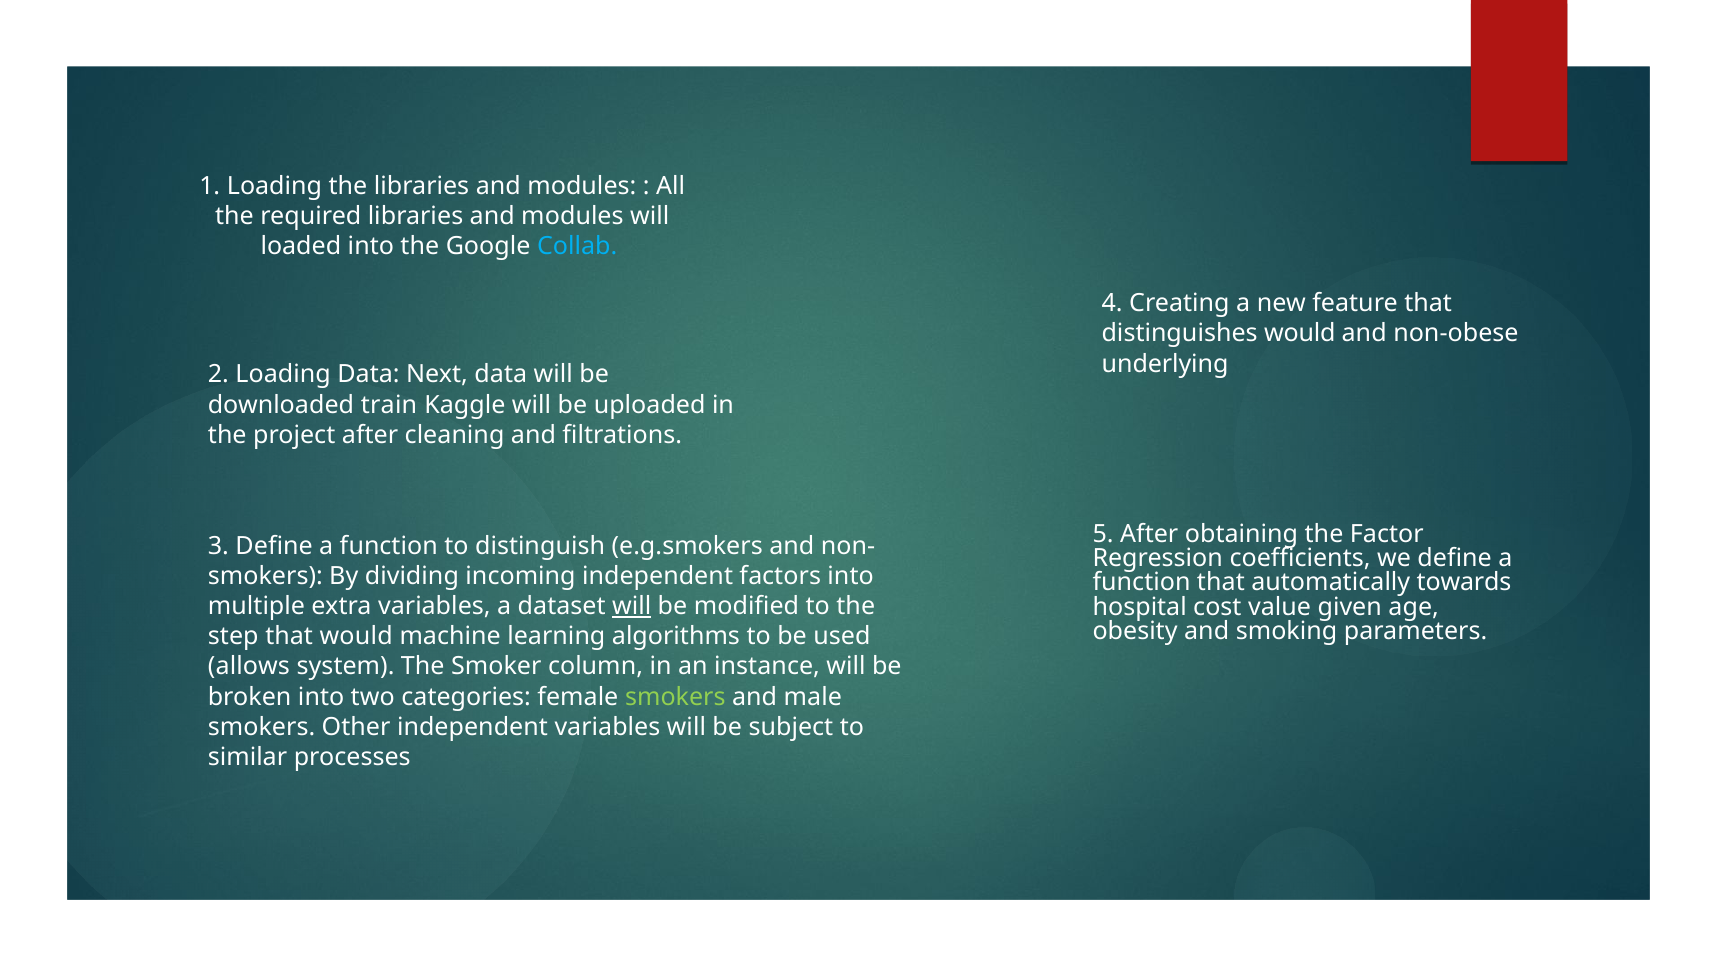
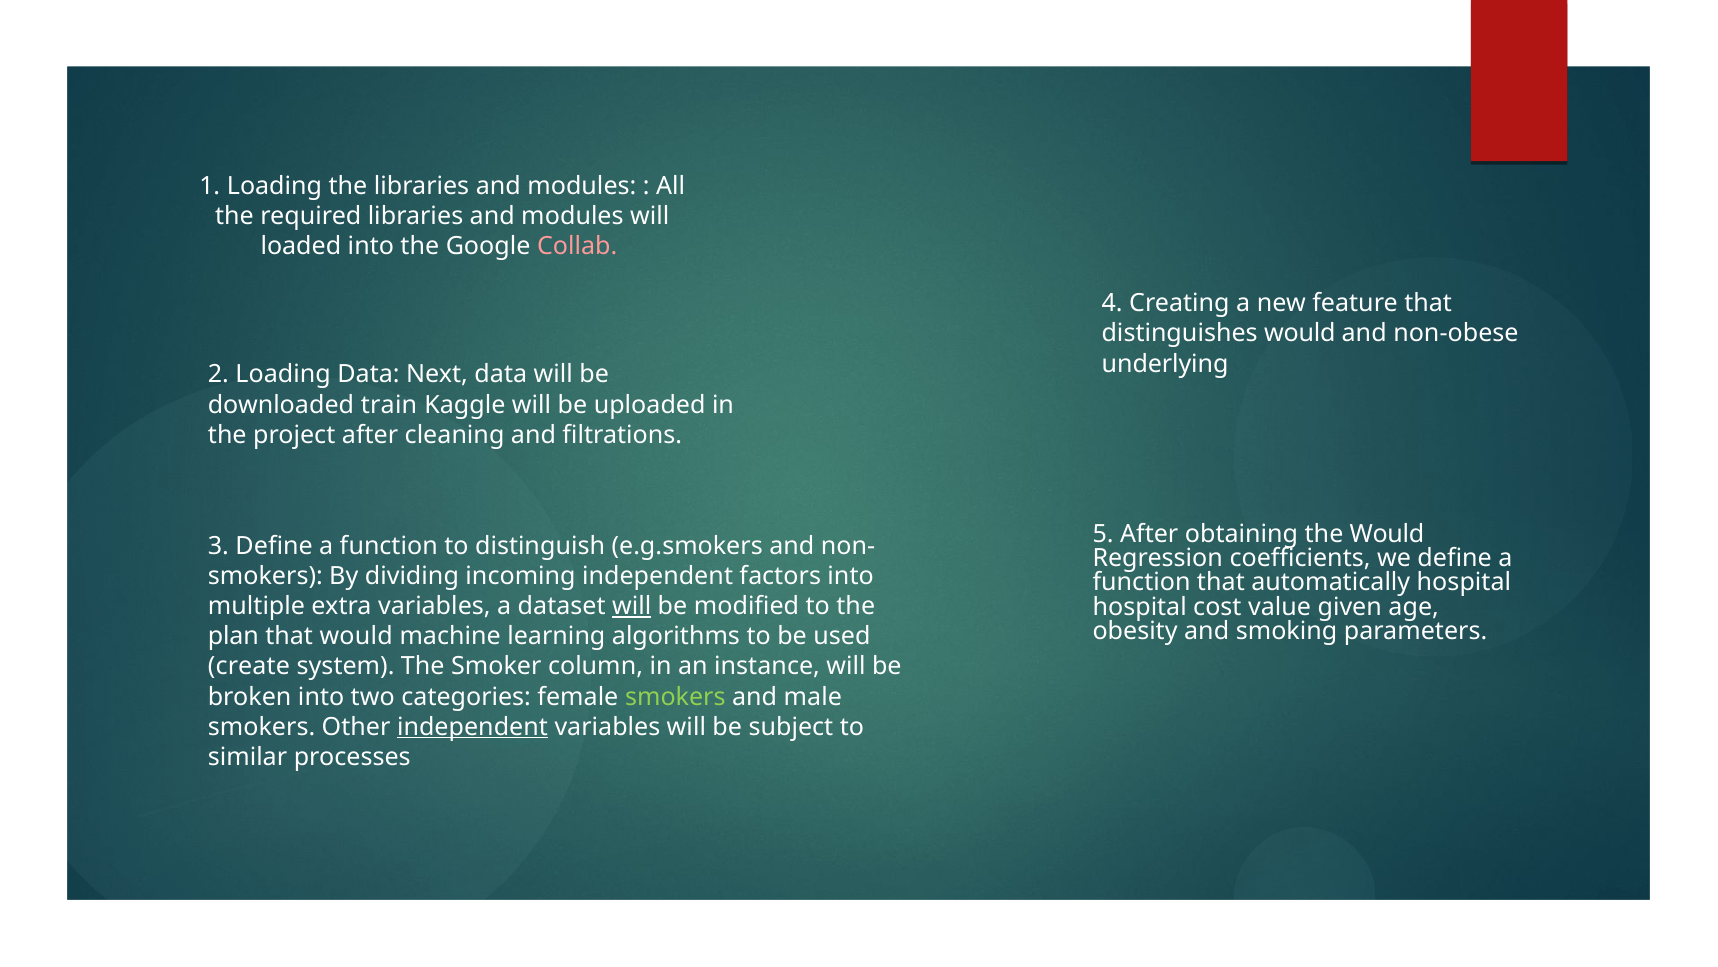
Collab colour: light blue -> pink (577, 246)
the Factor: Factor -> Would (1387, 534)
automatically towards: towards -> hospital (1464, 582)
step: step -> plan (233, 636)
allows: allows -> create (249, 666)
independent underline: none -> present (472, 726)
